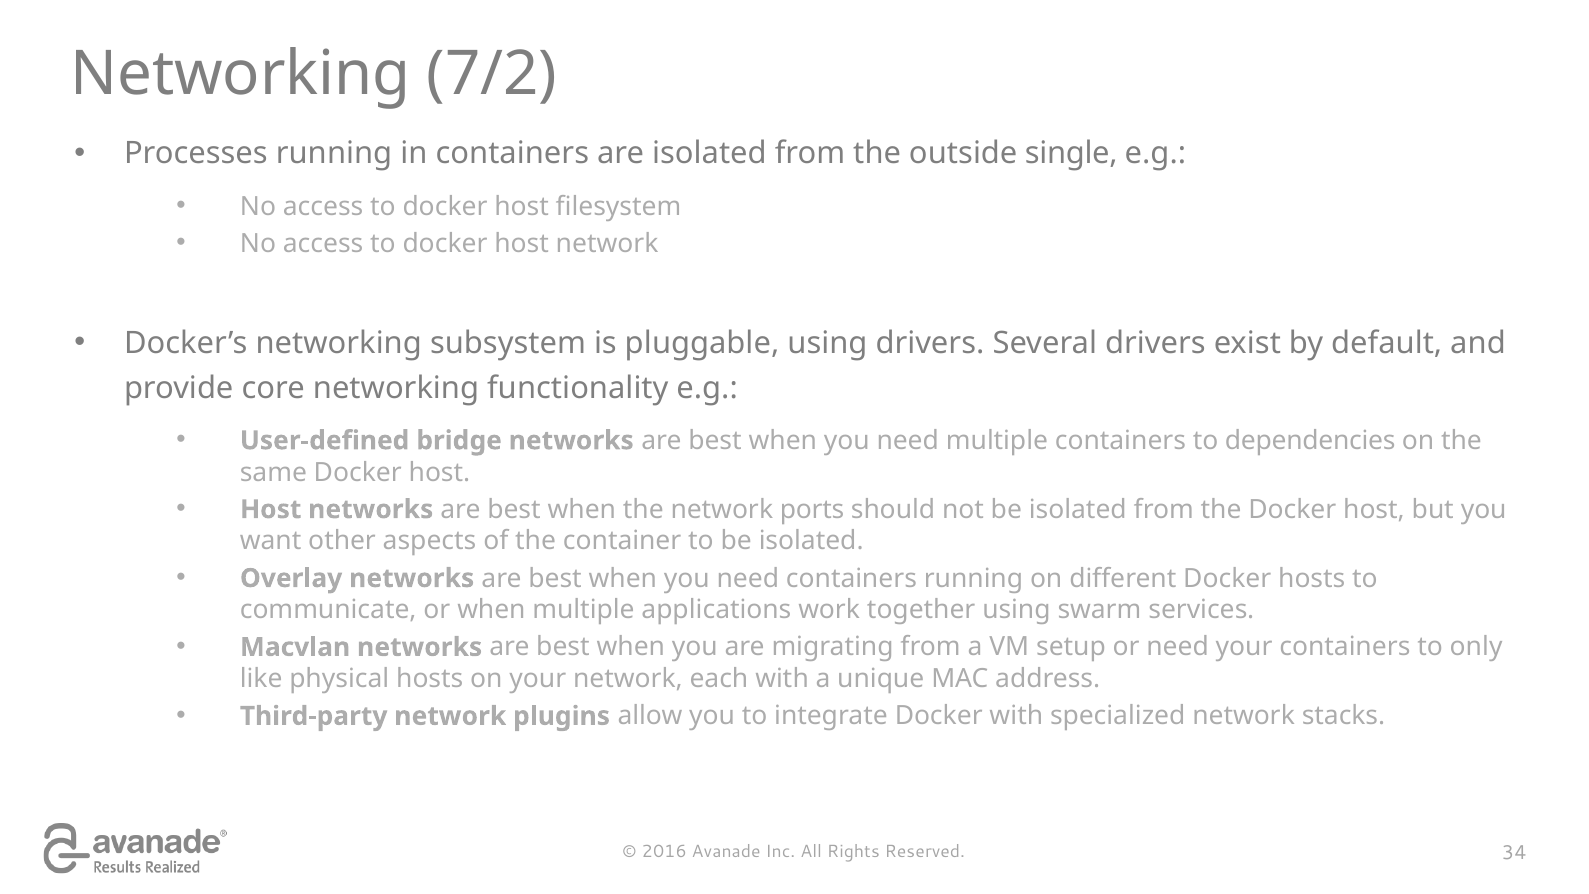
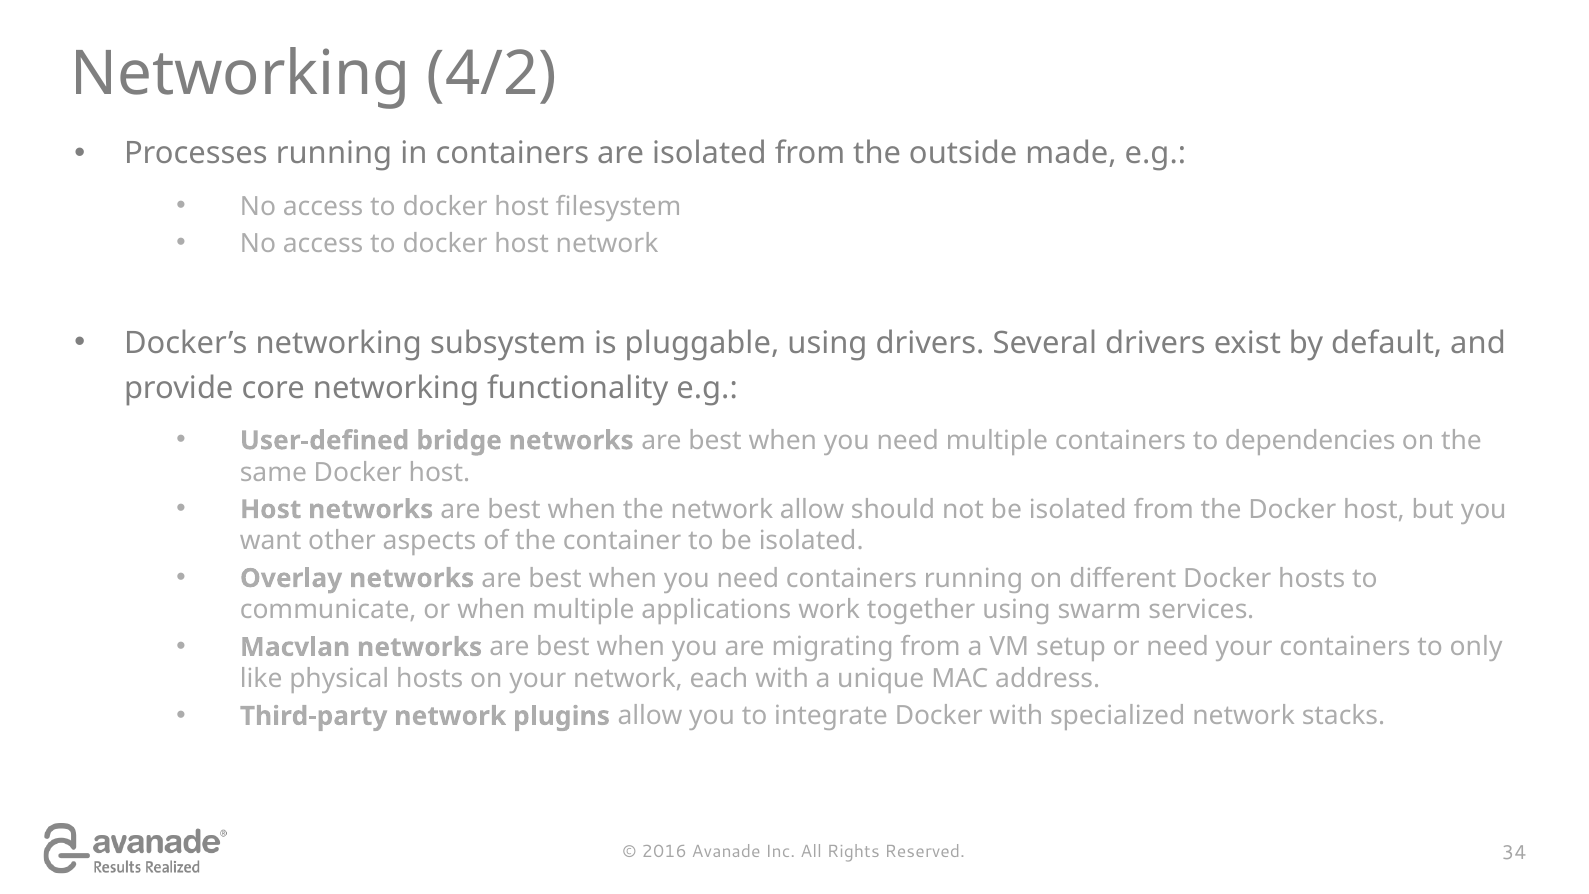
7/2: 7/2 -> 4/2 (492, 74)
single: single -> made (1071, 154)
network ports: ports -> allow (812, 509)
